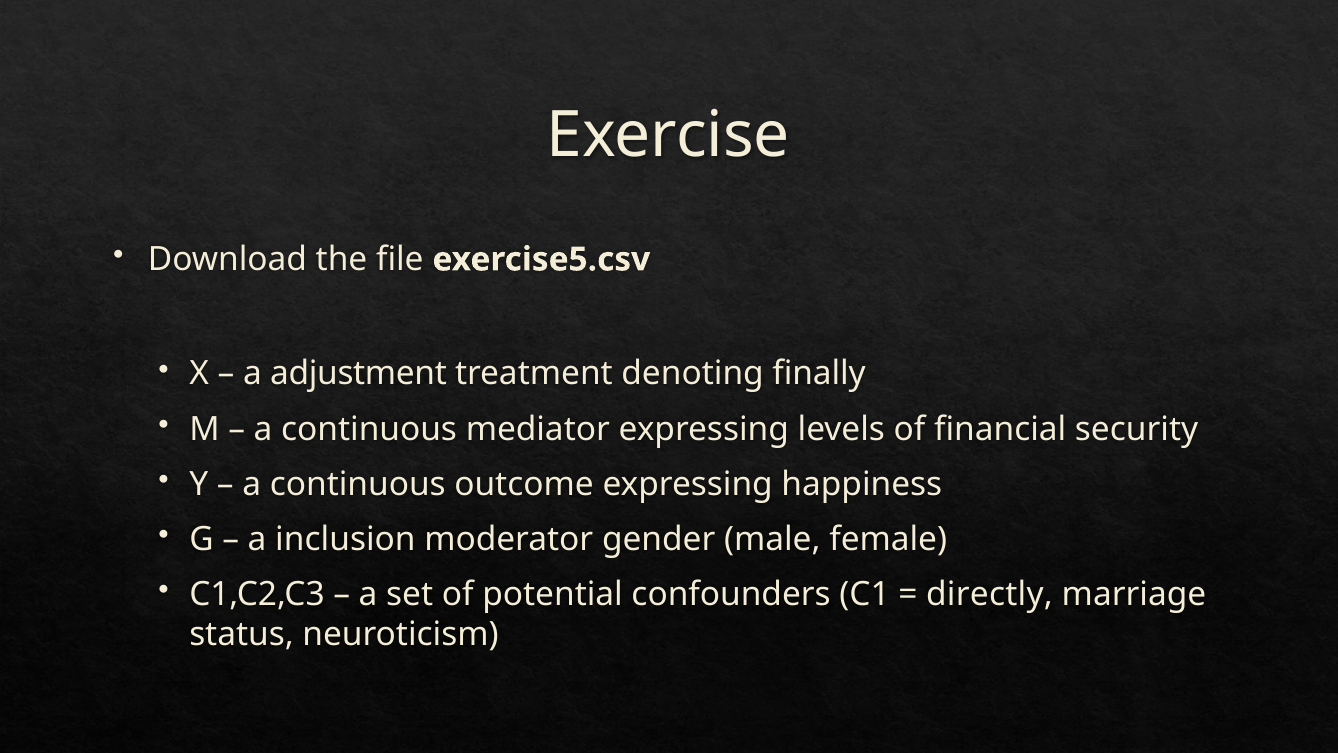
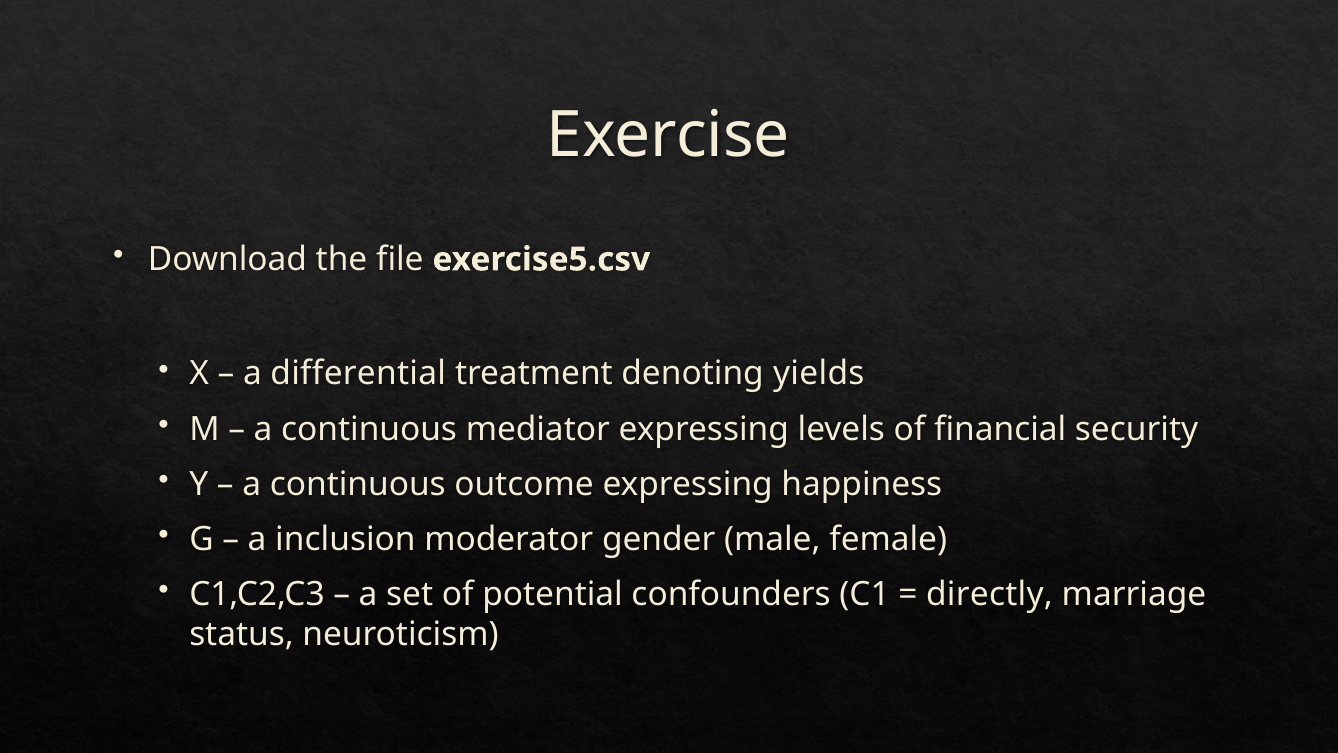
adjustment: adjustment -> differential (358, 374)
finally: finally -> yields (819, 374)
